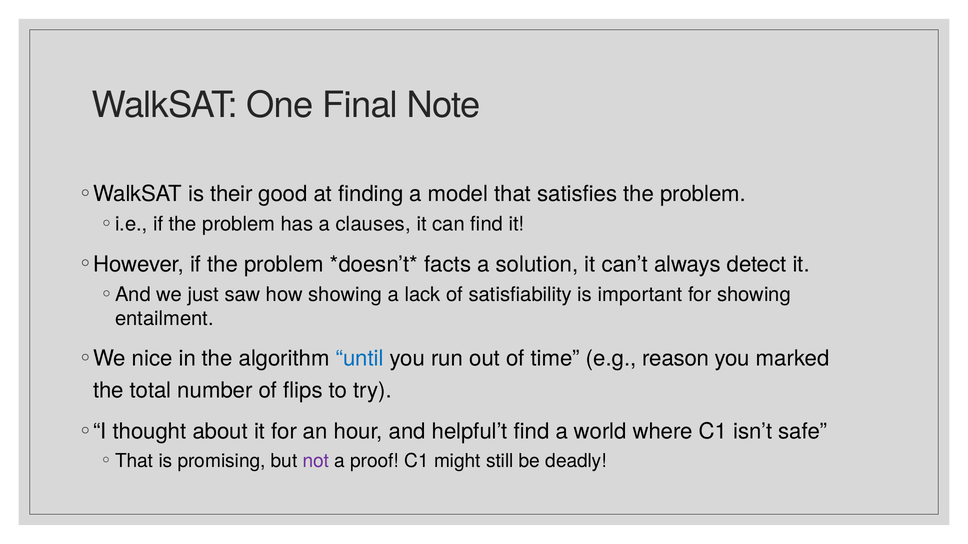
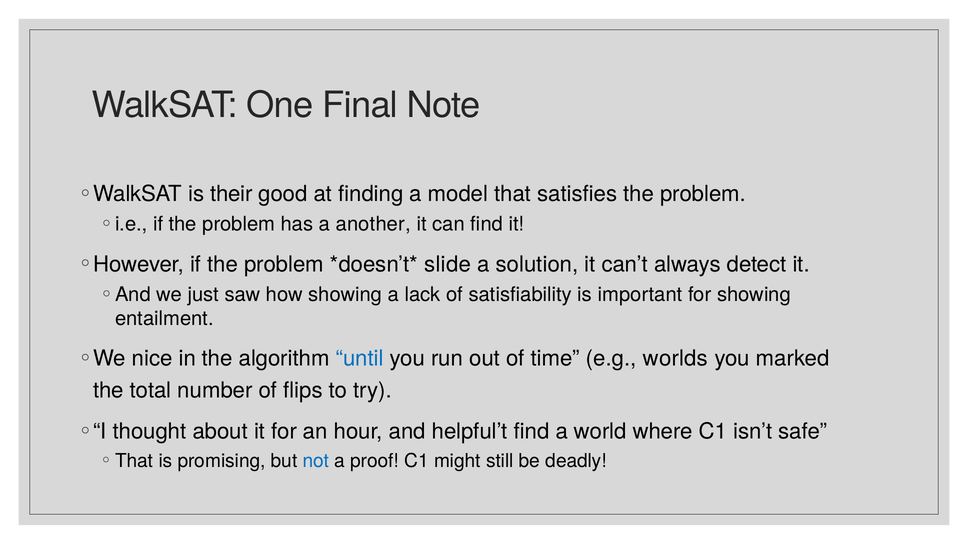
clauses: clauses -> another (373, 224)
facts: facts -> slide (448, 264)
reason: reason -> worlds (675, 359)
not colour: purple -> blue (316, 461)
